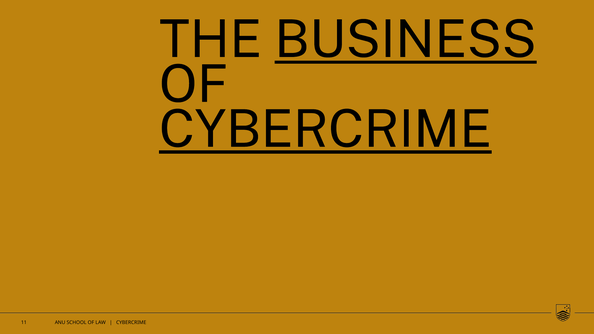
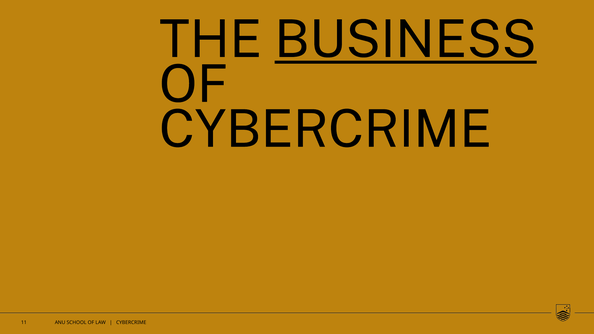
CYBERCRIME underline: present -> none (325, 130)
